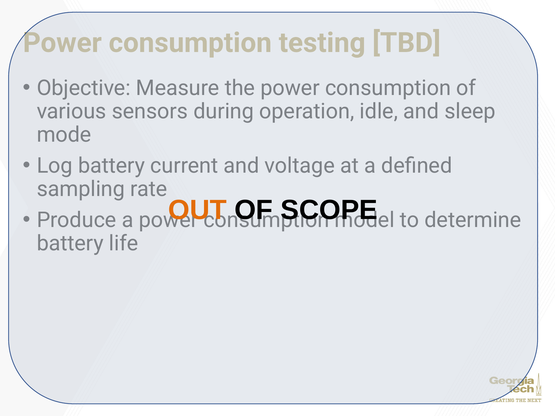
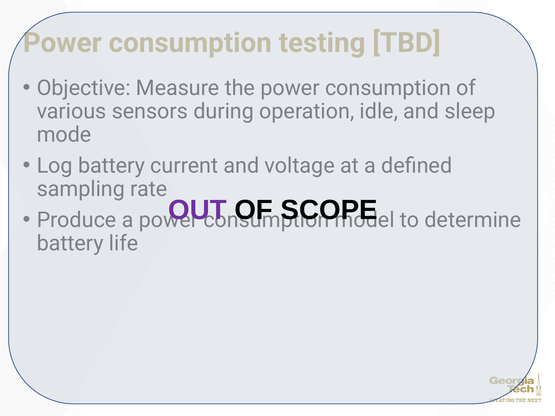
OUT colour: orange -> purple (198, 210)
